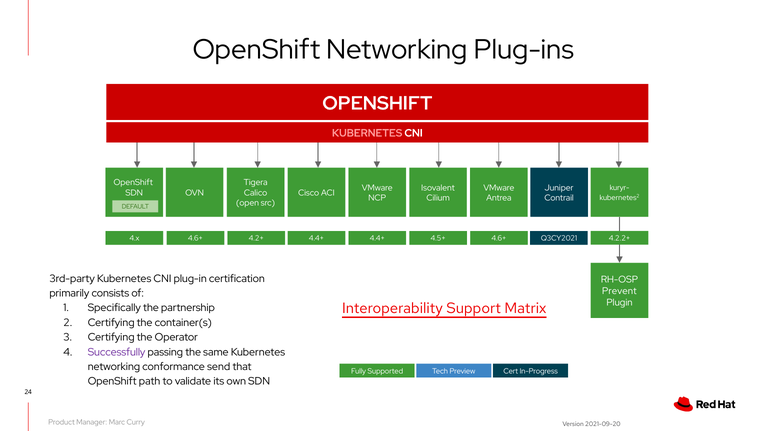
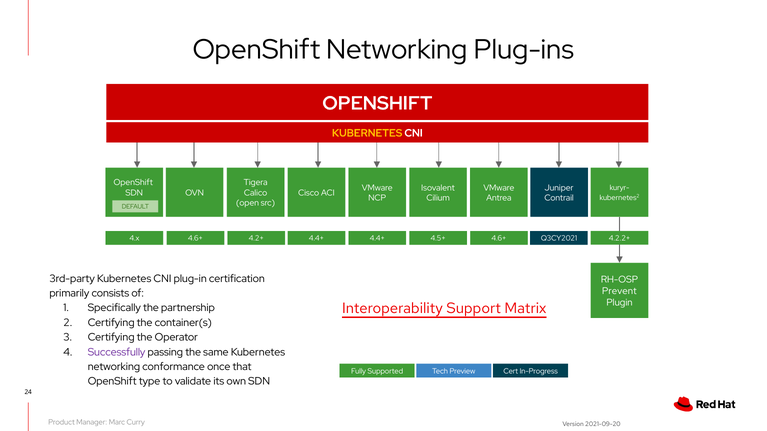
KUBERNETES colour: pink -> yellow (367, 133)
send: send -> once (219, 367)
path: path -> type (150, 382)
